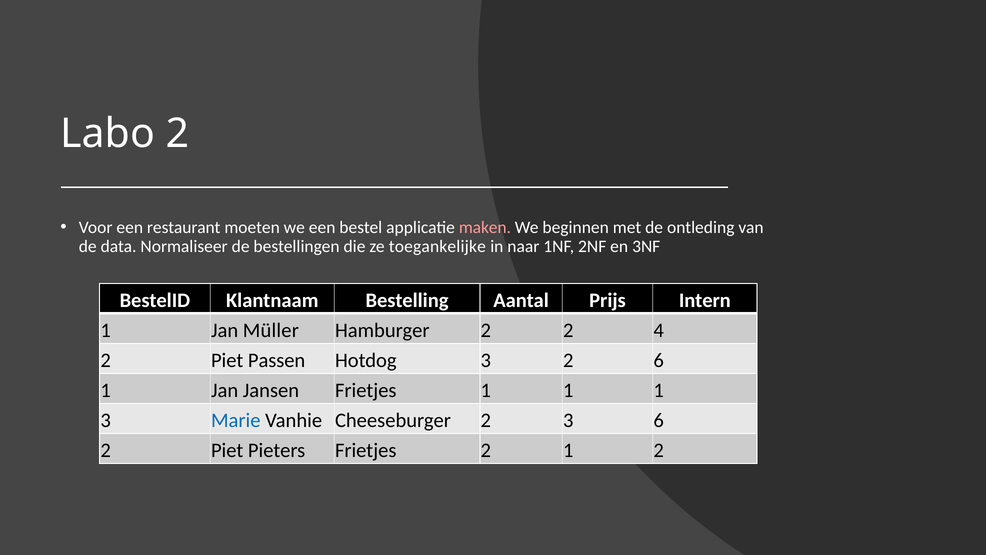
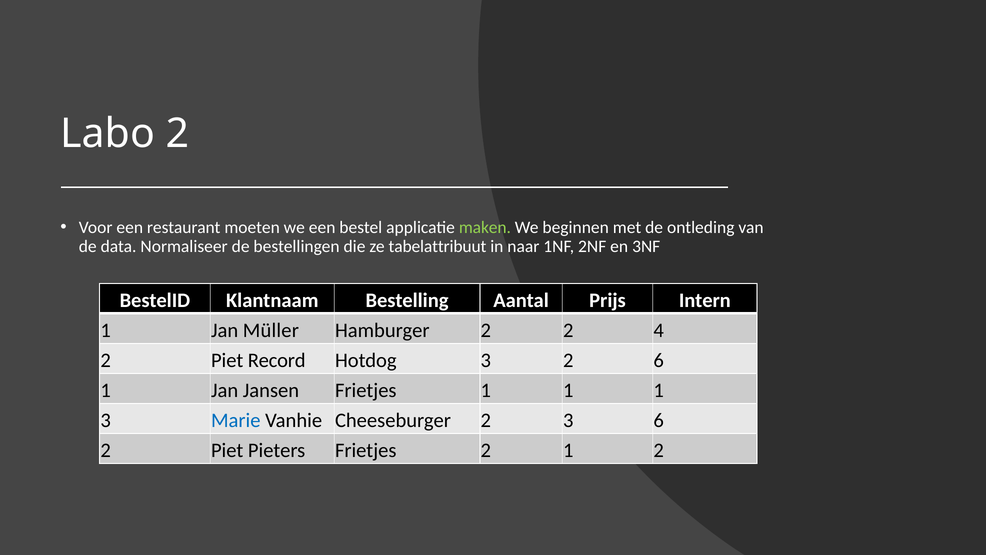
maken colour: pink -> light green (485, 227)
toegankelijke: toegankelijke -> tabelattribuut (437, 246)
Passen: Passen -> Record (277, 360)
